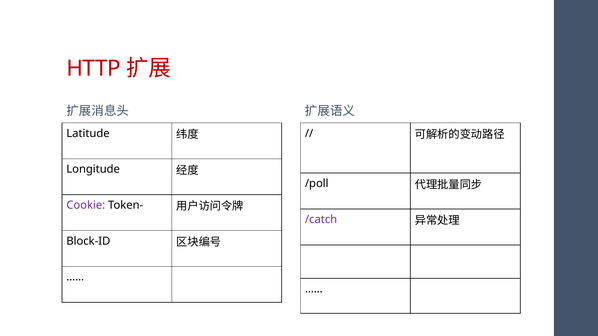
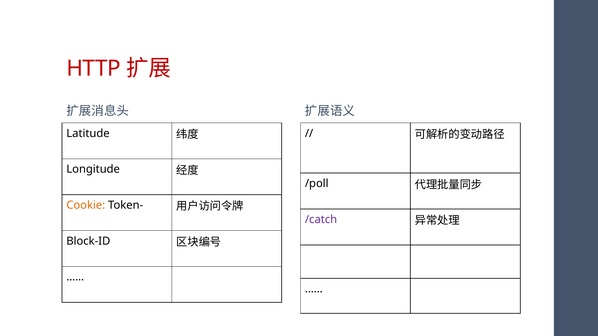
Cookie colour: purple -> orange (86, 205)
